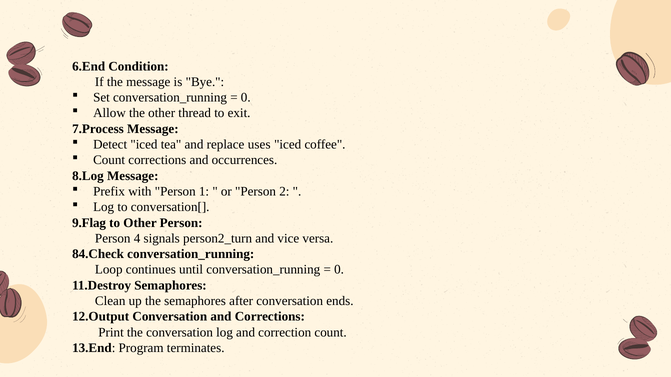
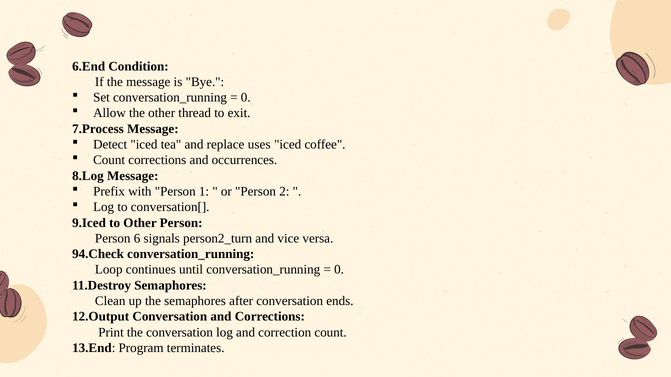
9.Flag: 9.Flag -> 9.Iced (89, 223)
4: 4 -> 6 (137, 239)
84.Check: 84.Check -> 94.Check (98, 254)
